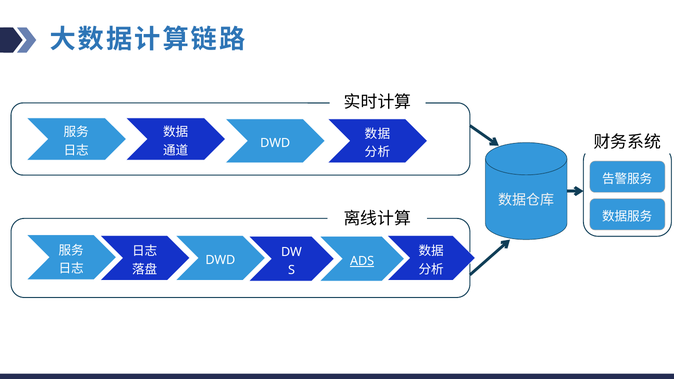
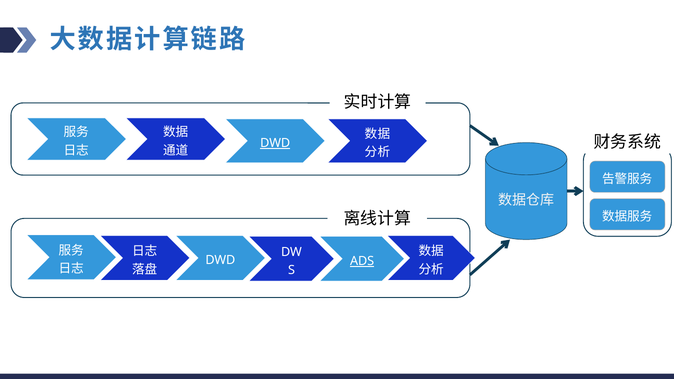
DWD underline: none -> present (275, 143)
